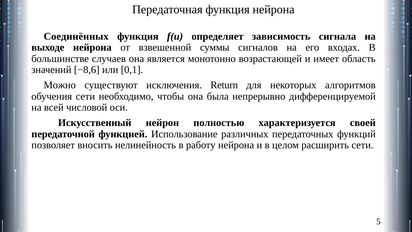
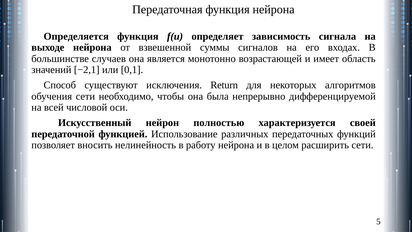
Соединённых: Соединённых -> Определяется (76, 36)
−8,6: −8,6 -> −2,1 (87, 70)
Можно: Можно -> Способ (60, 85)
